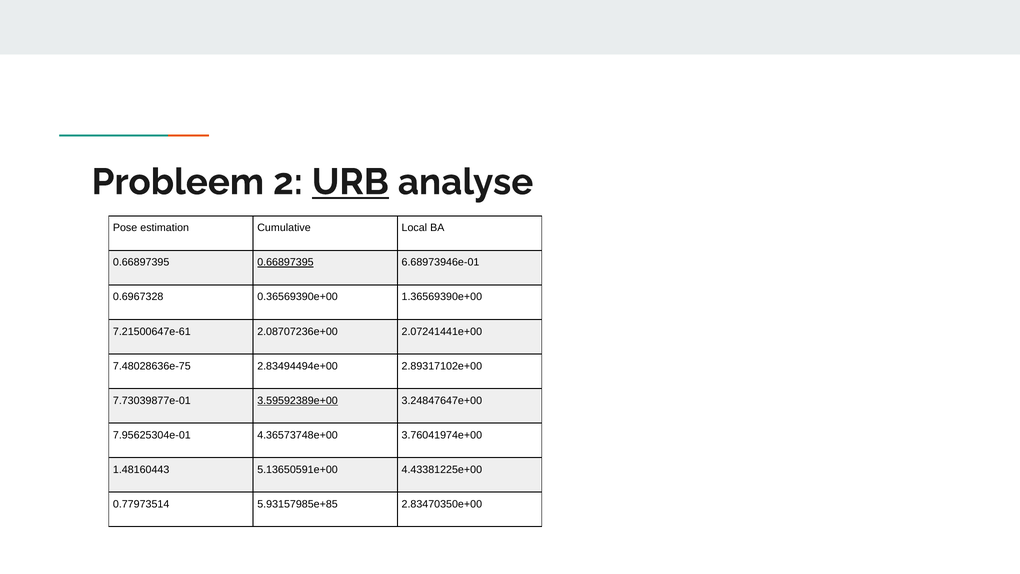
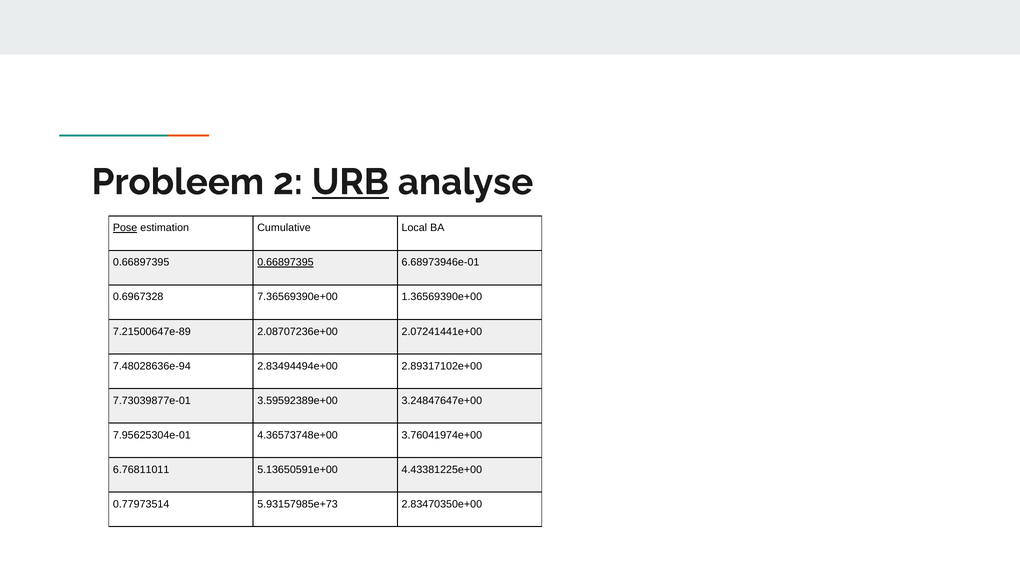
Pose underline: none -> present (125, 228)
0.36569390e+00: 0.36569390e+00 -> 7.36569390e+00 (298, 297)
7.21500647e-61: 7.21500647e-61 -> 7.21500647e-89 (152, 331)
7.48028636e-75: 7.48028636e-75 -> 7.48028636e-94 (152, 366)
3.59592389e+00 underline: present -> none (298, 400)
1.48160443: 1.48160443 -> 6.76811011 (141, 469)
5.93157985e+85: 5.93157985e+85 -> 5.93157985e+73 (298, 504)
